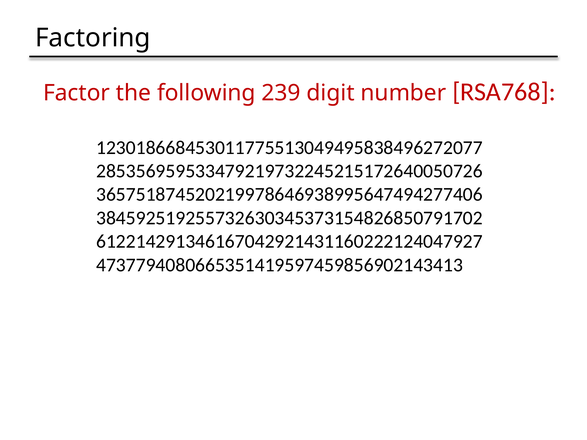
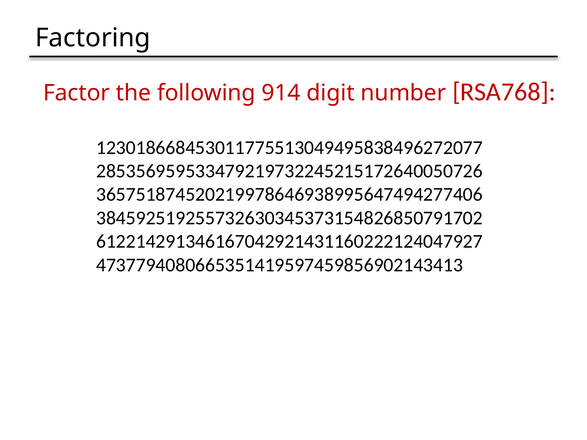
239: 239 -> 914 (281, 93)
